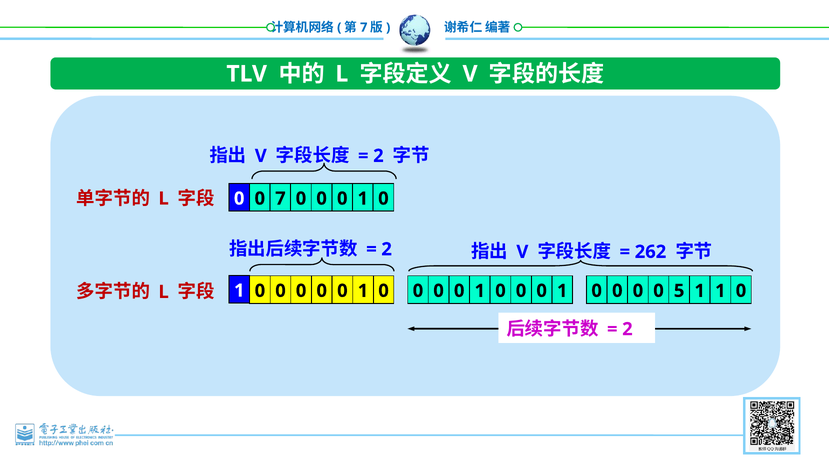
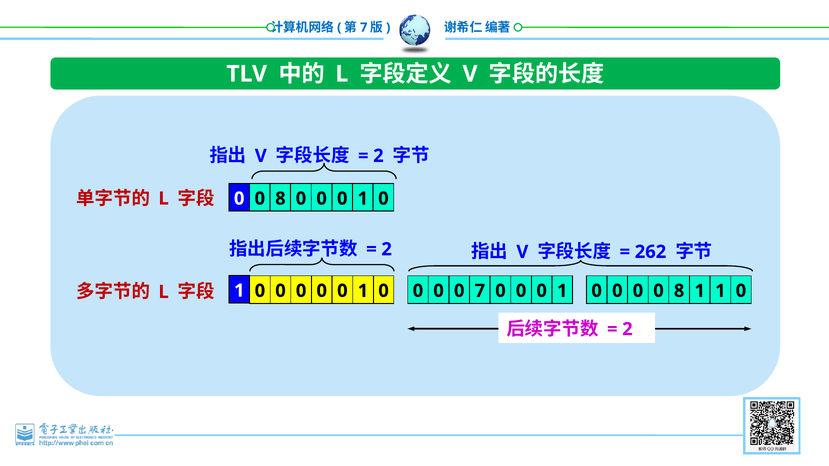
7: 7 -> 8 (280, 199)
1: 1 -> 7 (480, 291)
0 0 0 5: 5 -> 8 (679, 291)
